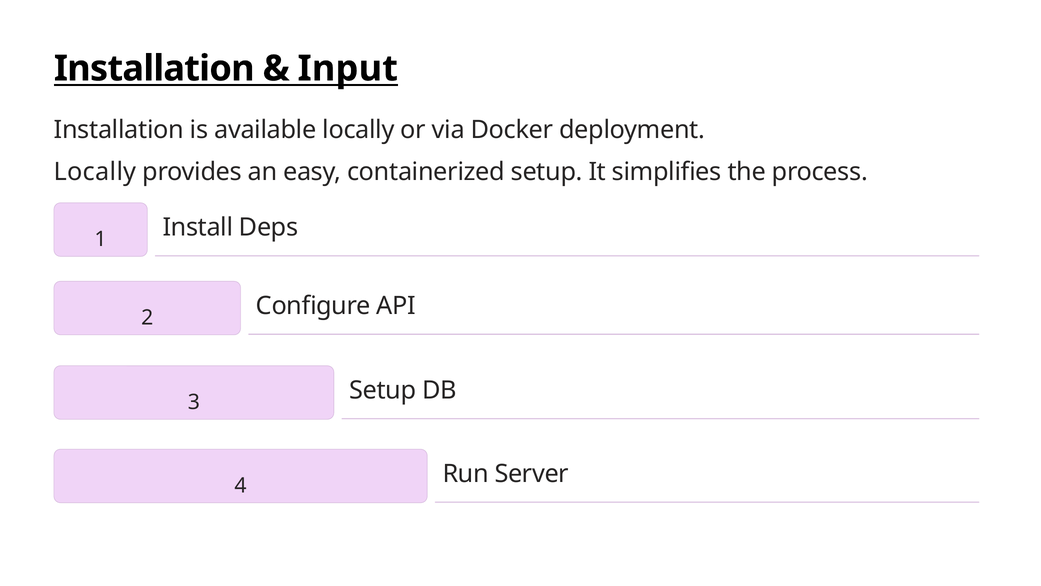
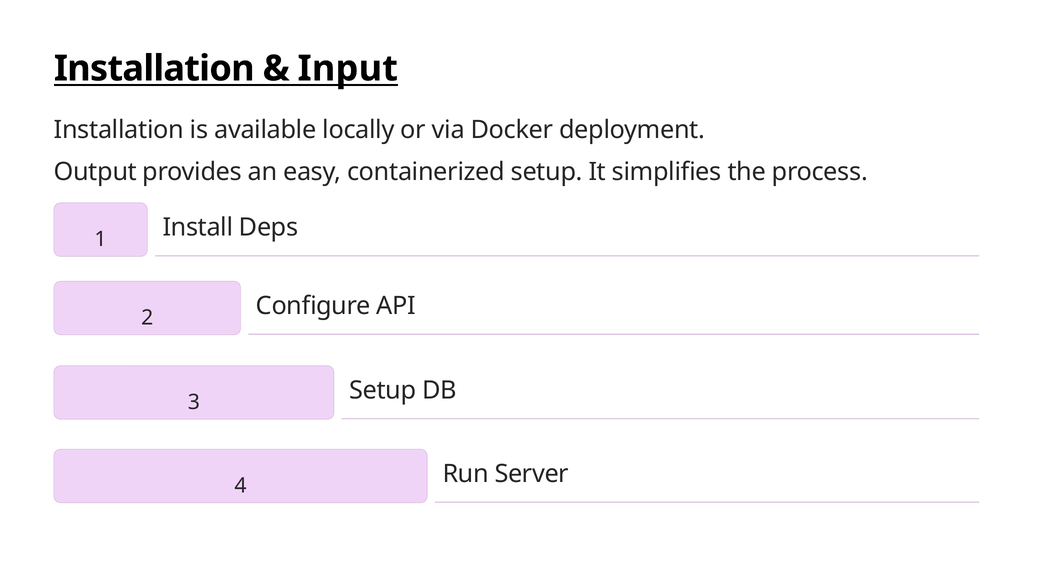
Locally: Locally -> Output (95, 172)
